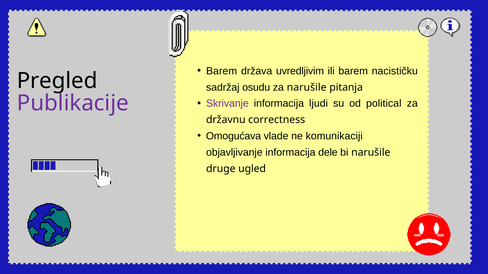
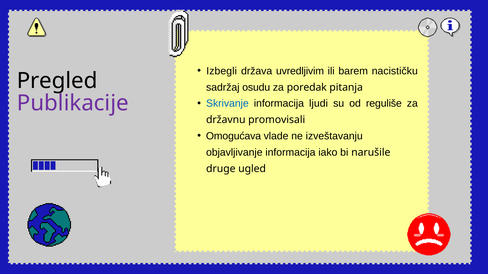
Barem: Barem -> Izbegli (222, 71)
za narušile: narušile -> poredak (307, 87)
Skrivanje colour: purple -> blue (227, 104)
political: political -> reguliše (384, 104)
correctness: correctness -> promovisali (277, 120)
komunikaciji: komunikaciji -> izveštavanju (334, 136)
dele: dele -> iako (328, 153)
